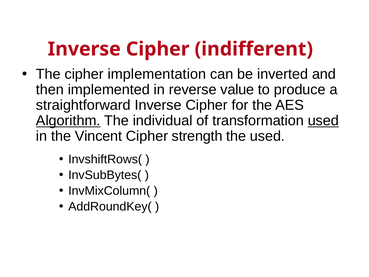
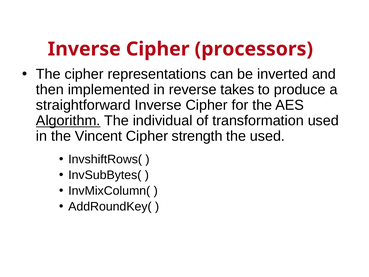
indifferent: indifferent -> processors (254, 49)
implementation: implementation -> representations (157, 74)
value: value -> takes (237, 90)
used underline: present -> none (323, 121)
